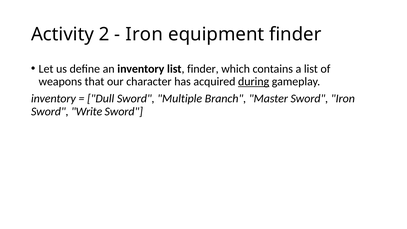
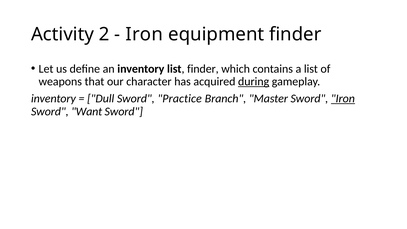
Multiple: Multiple -> Practice (180, 99)
Iron underline: none -> present (343, 99)
Write: Write -> Want (87, 111)
